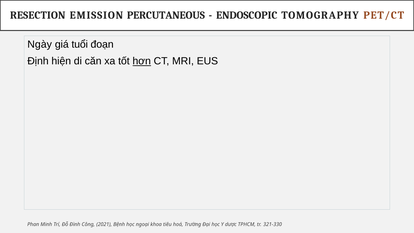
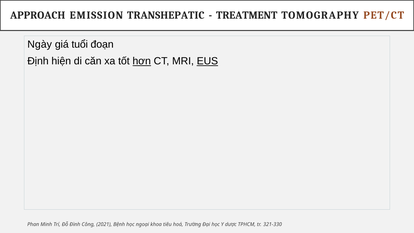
RESECTION: RESECTION -> APPROACH (38, 15)
PERCUTANEOUS: PERCUTANEOUS -> TRANSHEPATIC (166, 15)
ENDOSCOPIC: ENDOSCOPIC -> TREATMENT (247, 15)
EUS underline: none -> present (207, 61)
